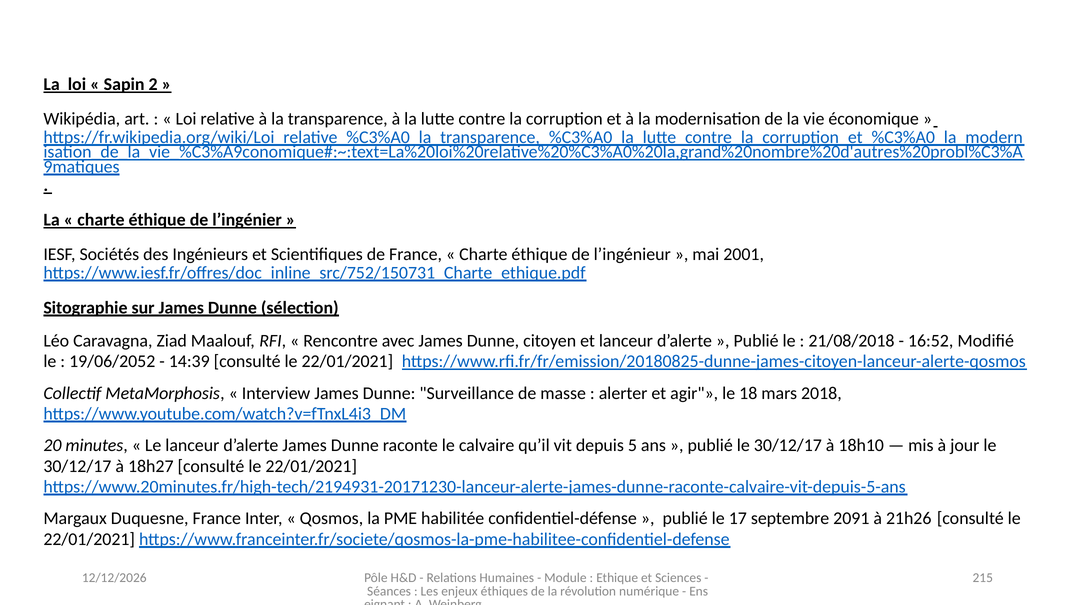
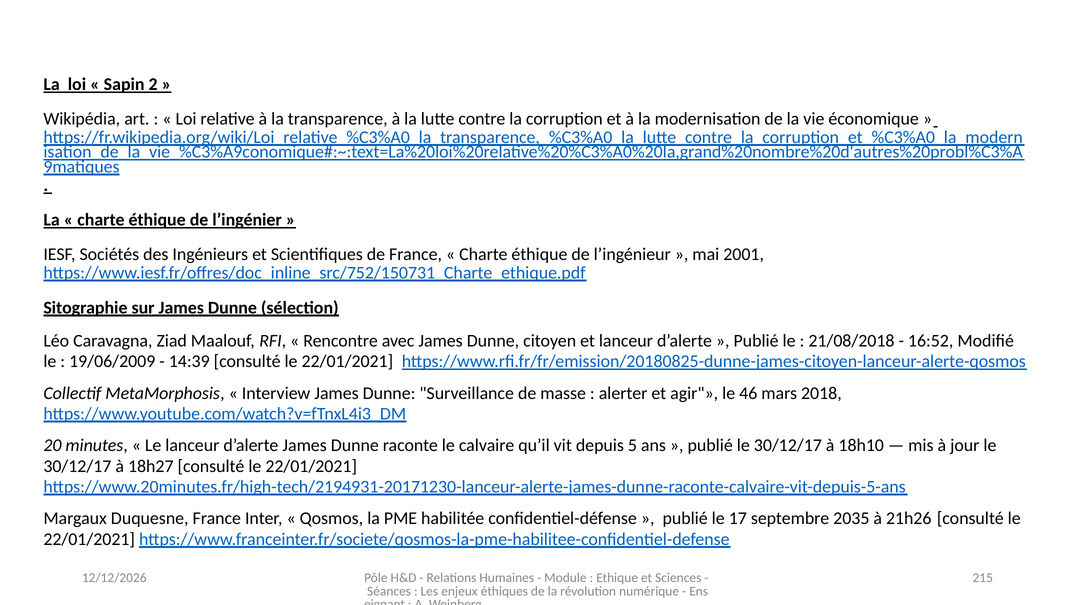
19/06/2052: 19/06/2052 -> 19/06/2009 (112, 361)
18: 18 -> 46 (748, 393)
2091: 2091 -> 2035 (851, 518)
